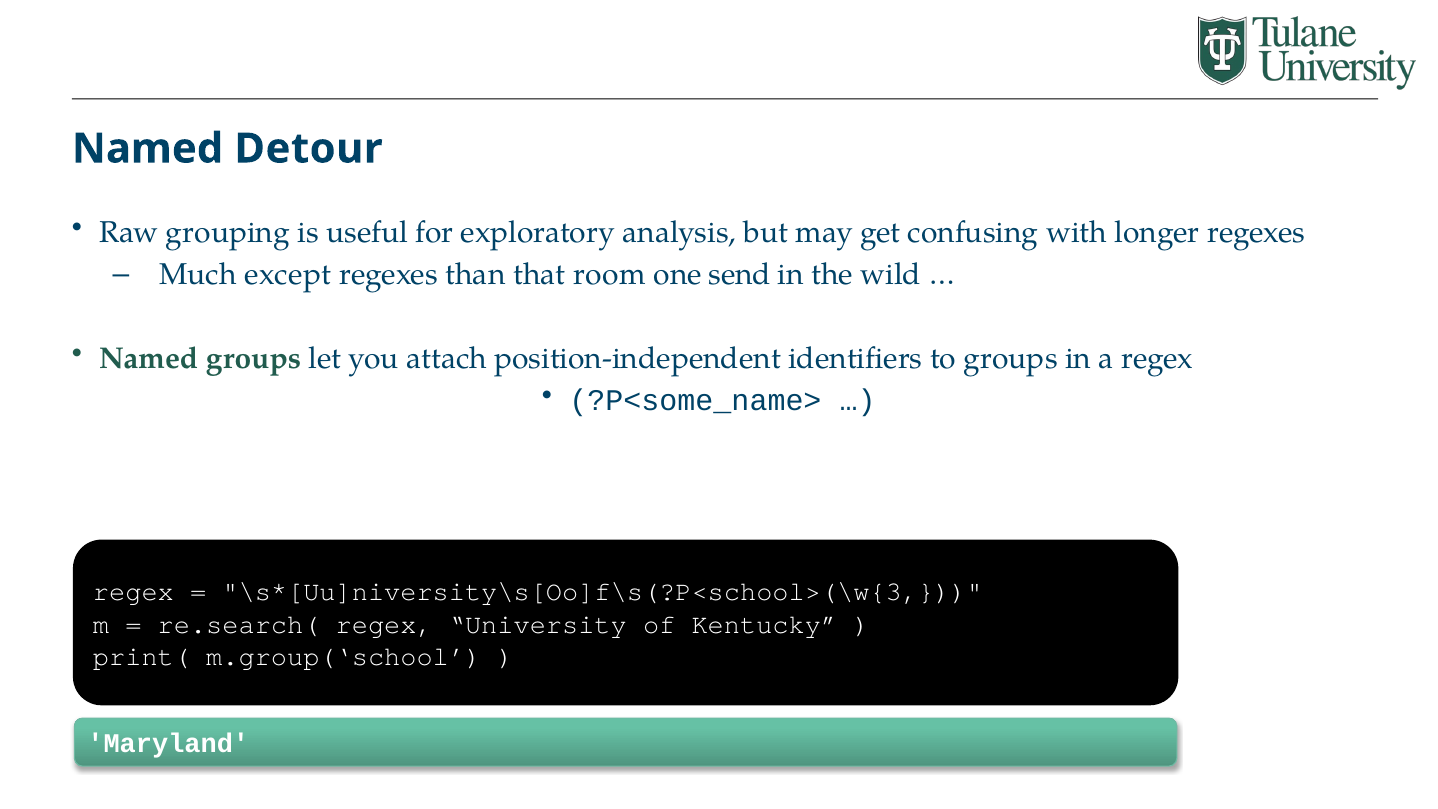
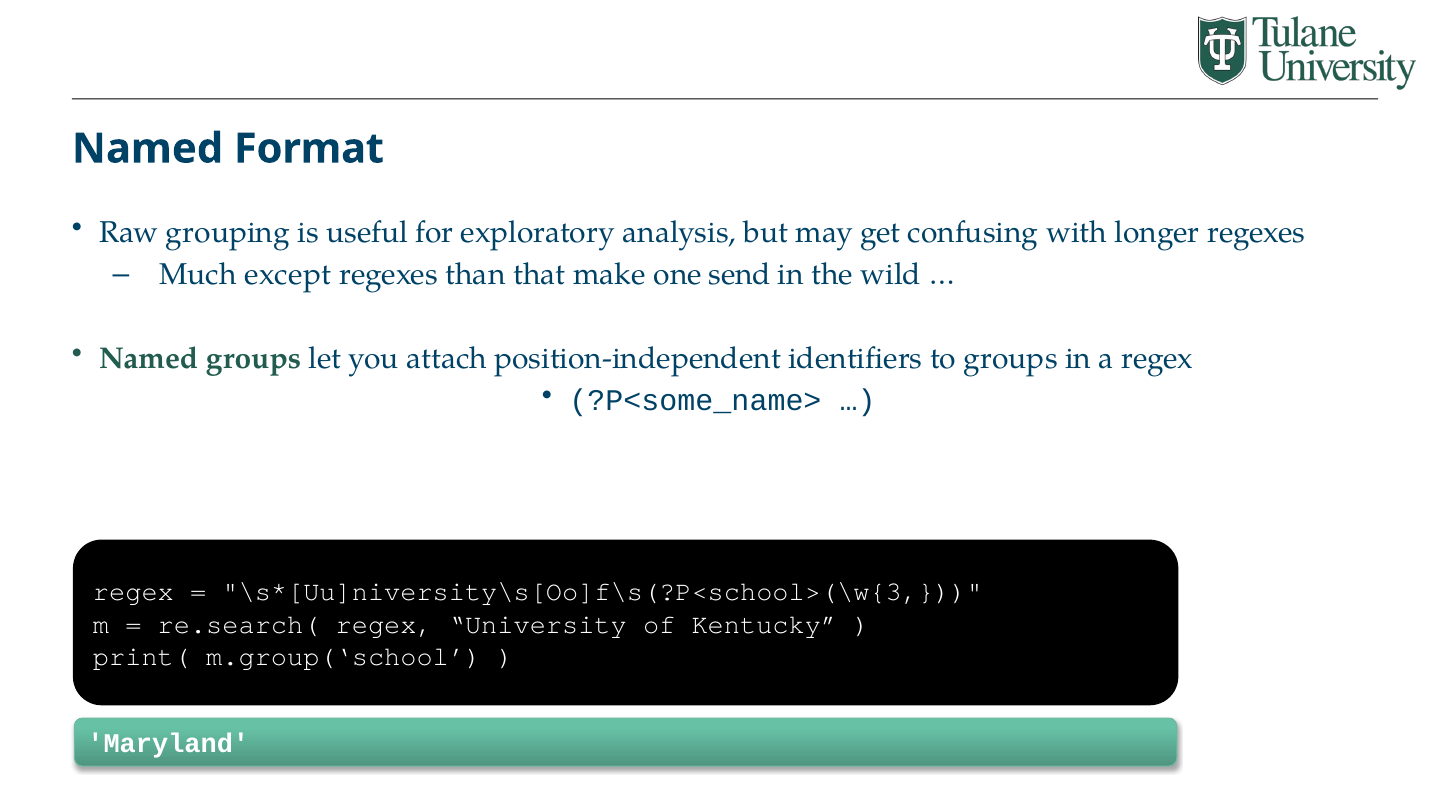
Detour: Detour -> Format (309, 149)
room: room -> make (610, 275)
